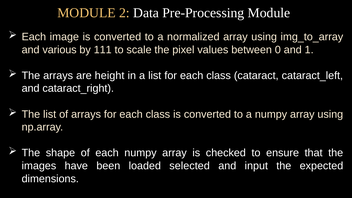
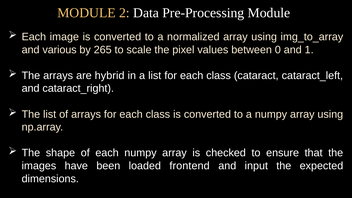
111: 111 -> 265 (103, 50)
height: height -> hybrid (110, 76)
selected: selected -> frontend (190, 166)
